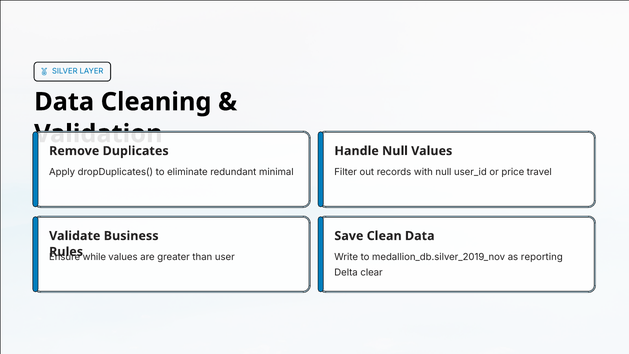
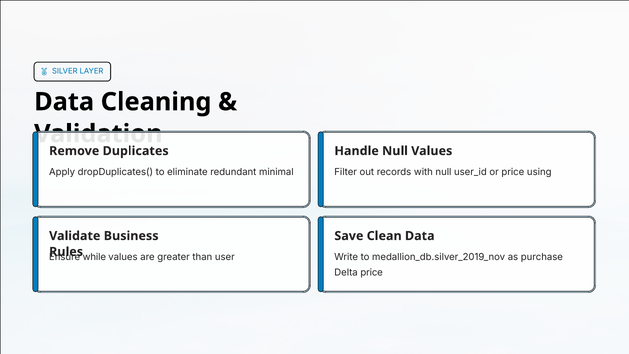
travel: travel -> using (539, 172)
reporting: reporting -> purchase (542, 257)
Delta clear: clear -> price (372, 273)
